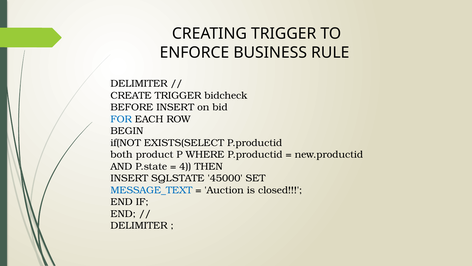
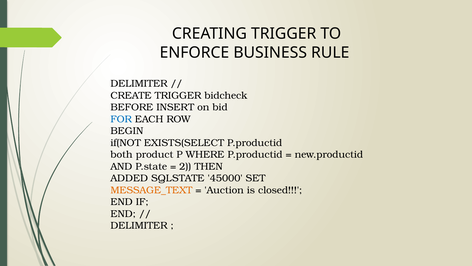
4: 4 -> 2 (185, 166)
INSERT: INSERT -> ADDED (129, 178)
MESSAGE_TEXT colour: blue -> orange (151, 190)
